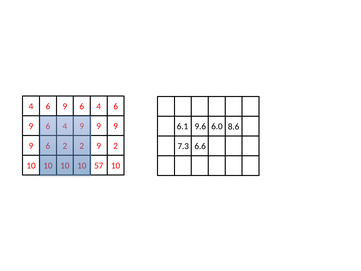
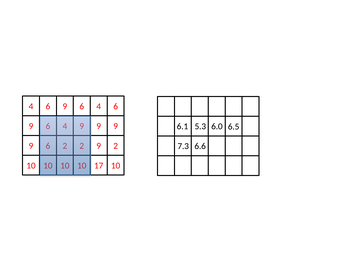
9.6: 9.6 -> 5.3 (200, 126)
8.6: 8.6 -> 6.5 (234, 126)
57: 57 -> 17 (99, 166)
